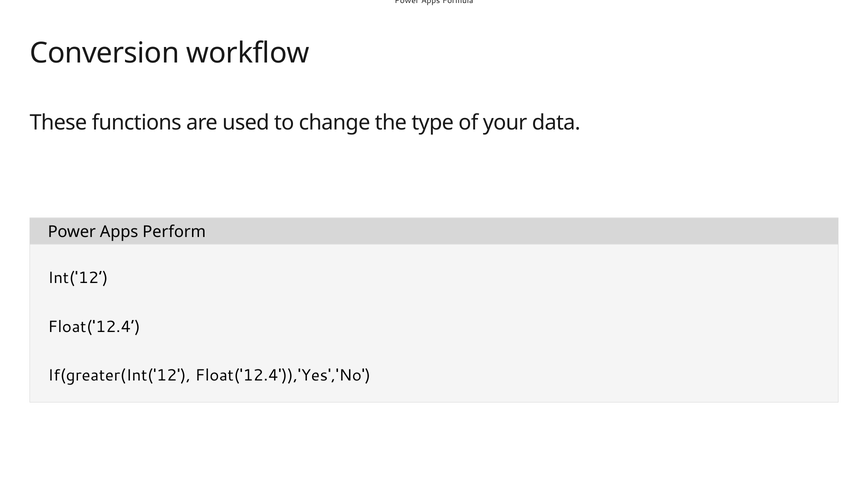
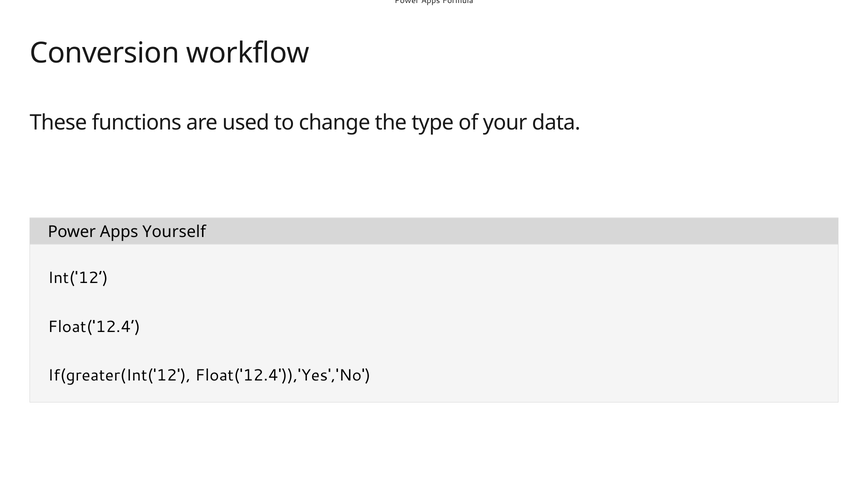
Perform: Perform -> Yourself (174, 232)
